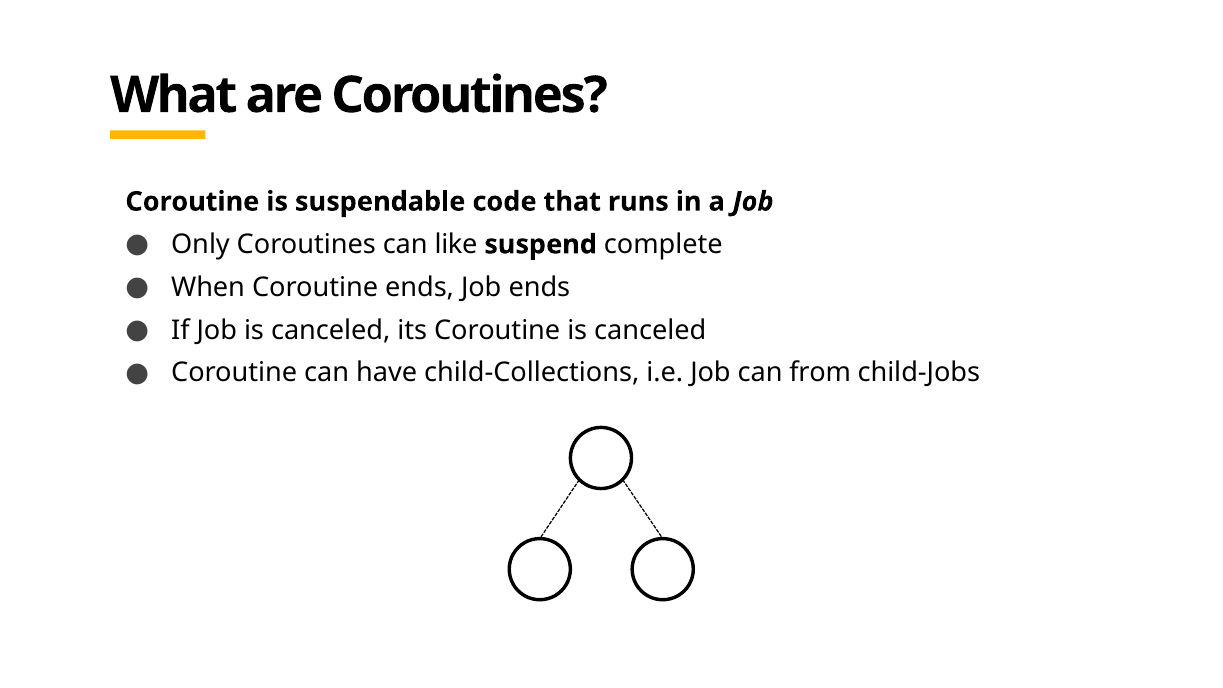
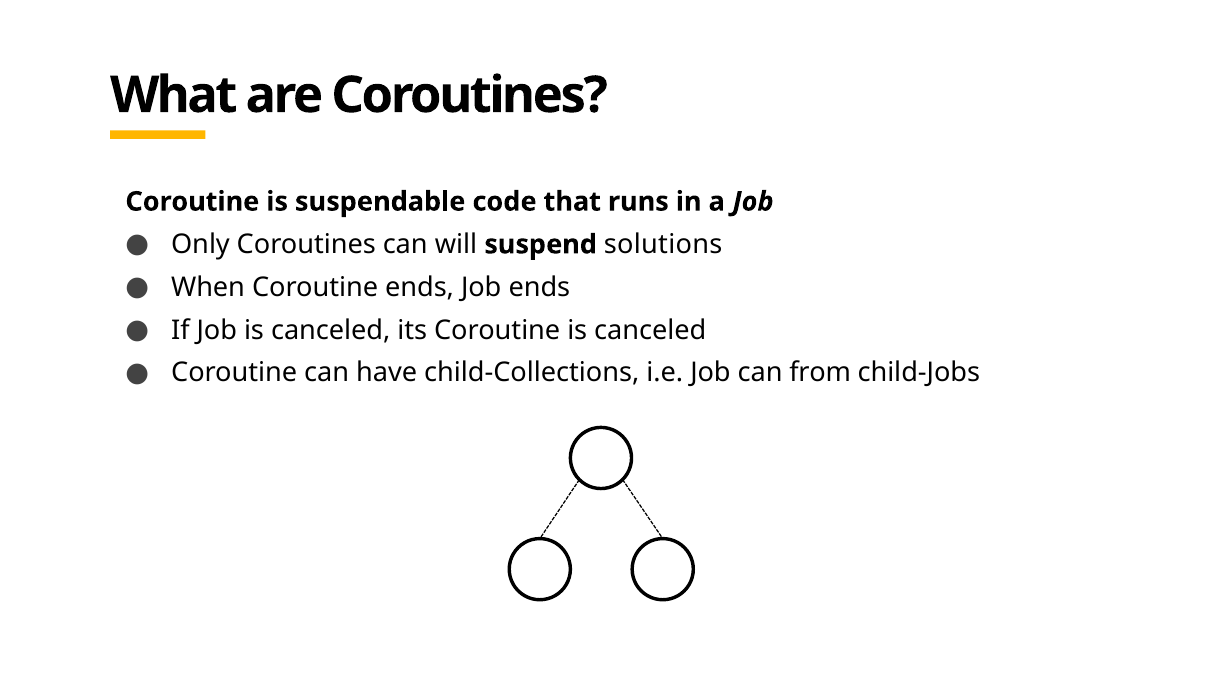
like: like -> will (456, 244)
complete: complete -> solutions (663, 244)
